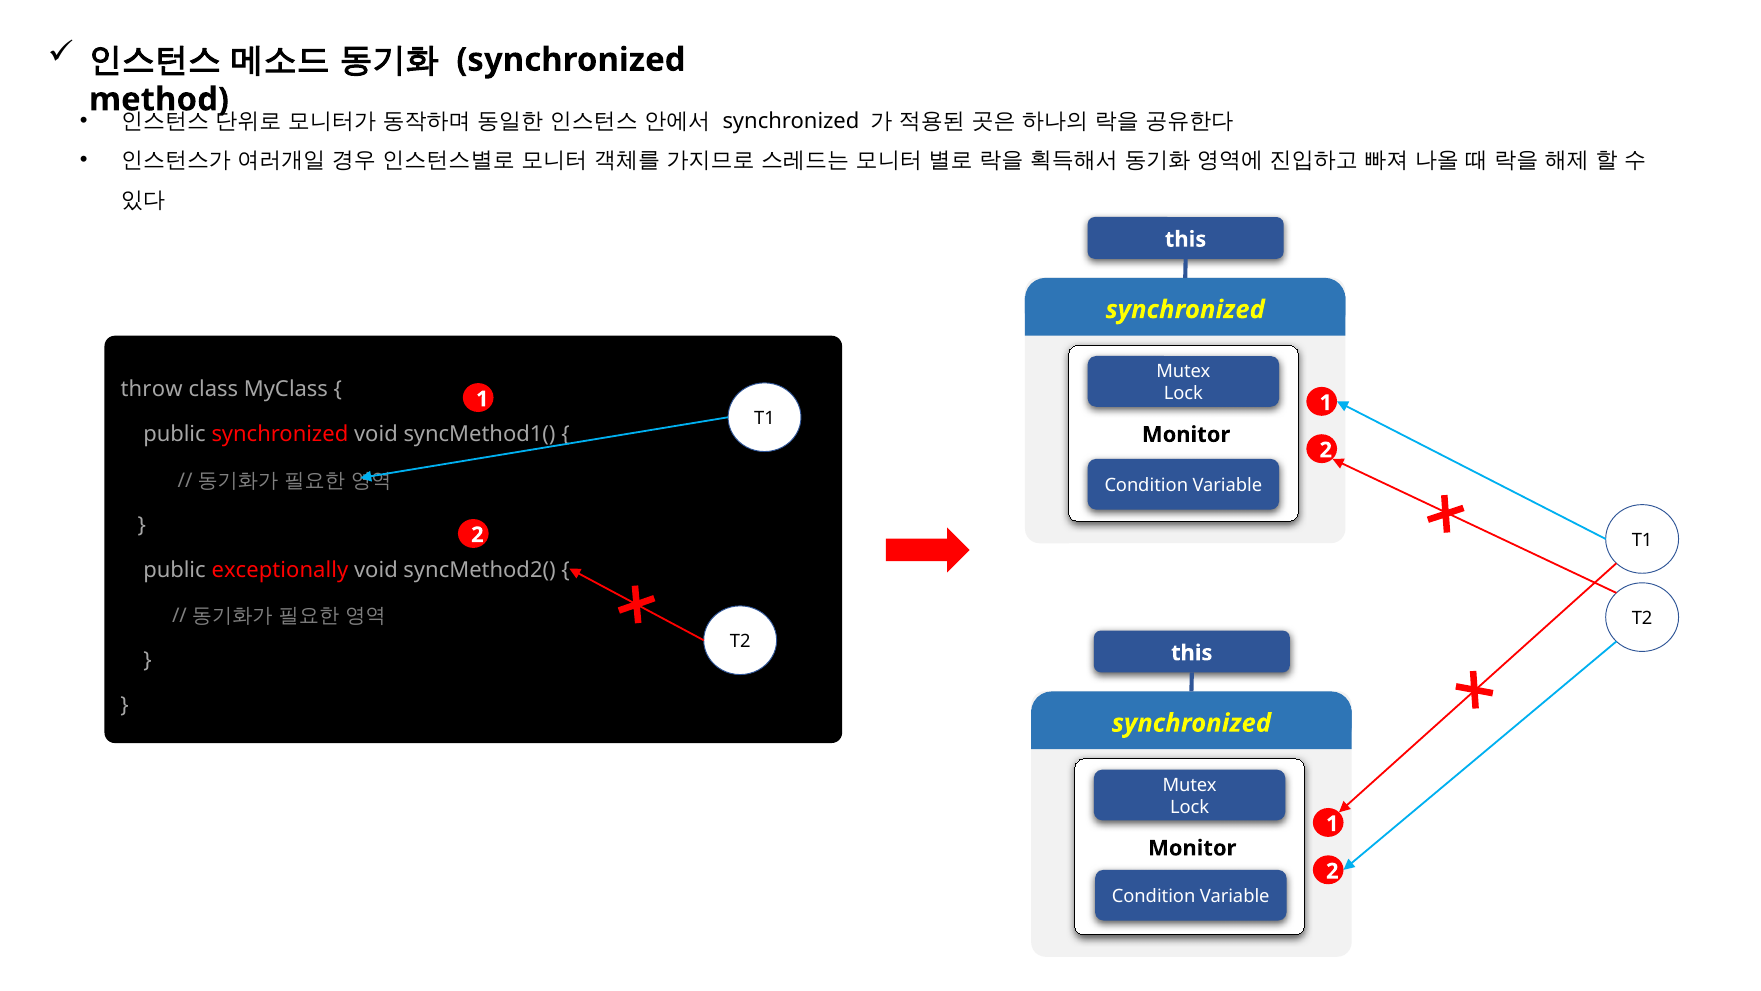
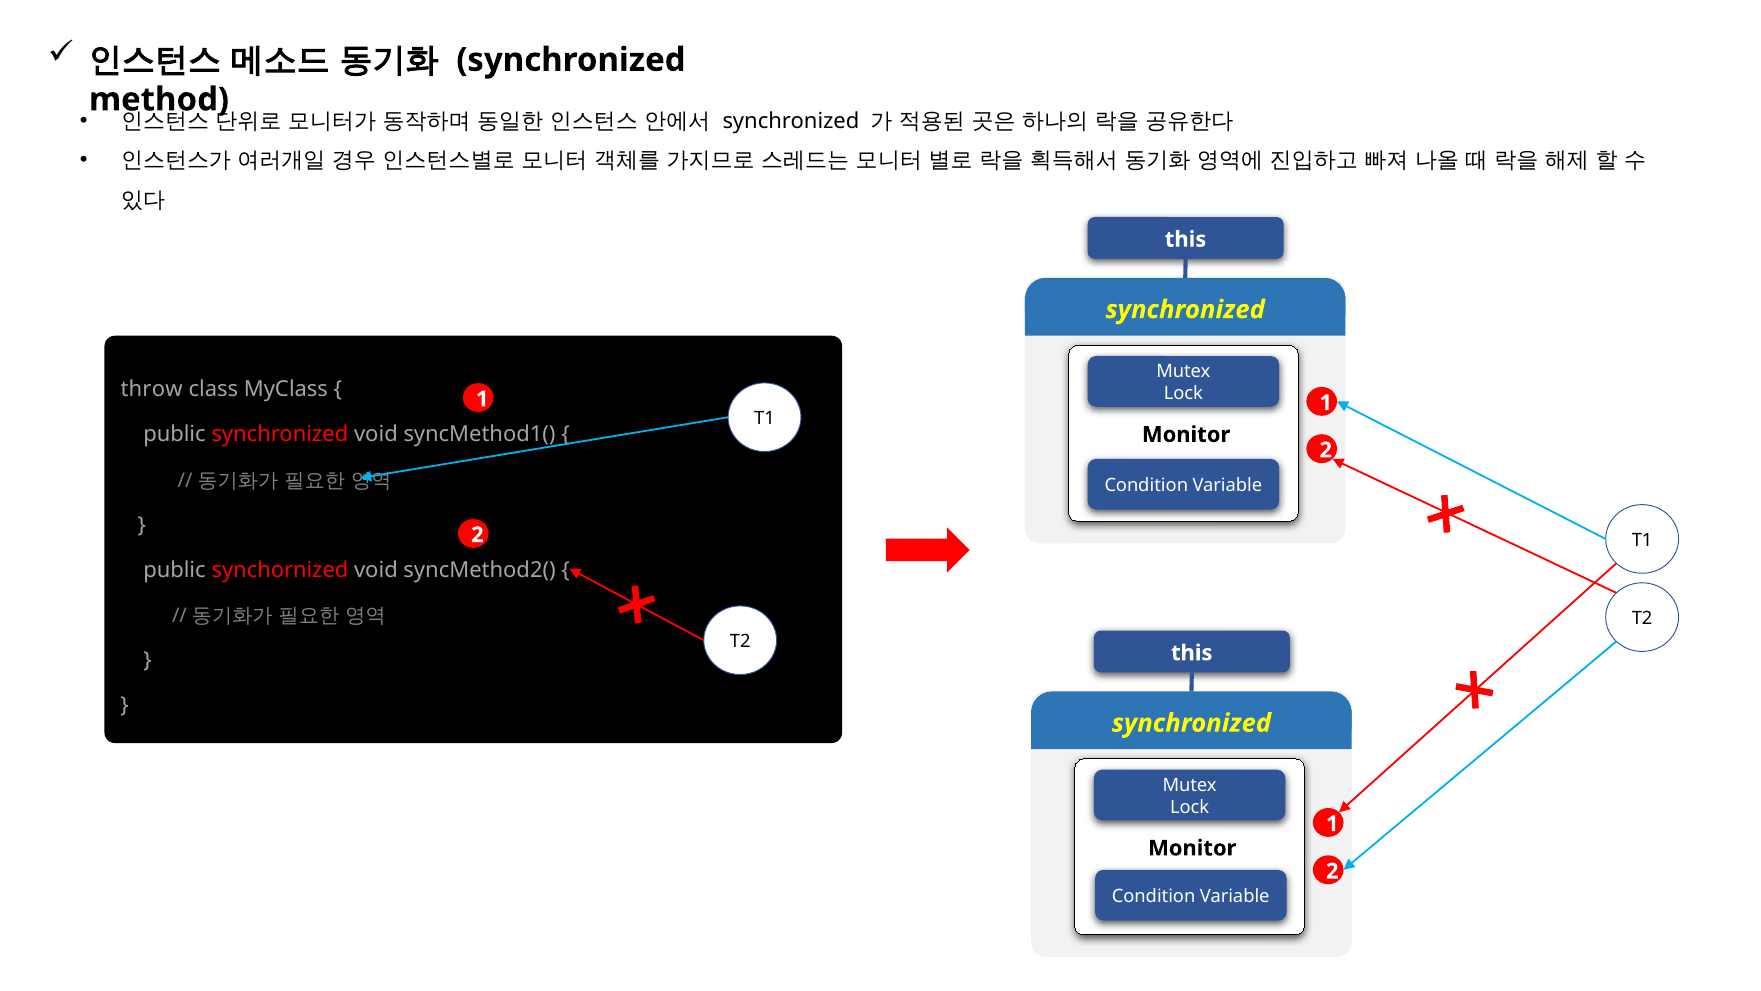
exceptionally: exceptionally -> synchornized (280, 570)
